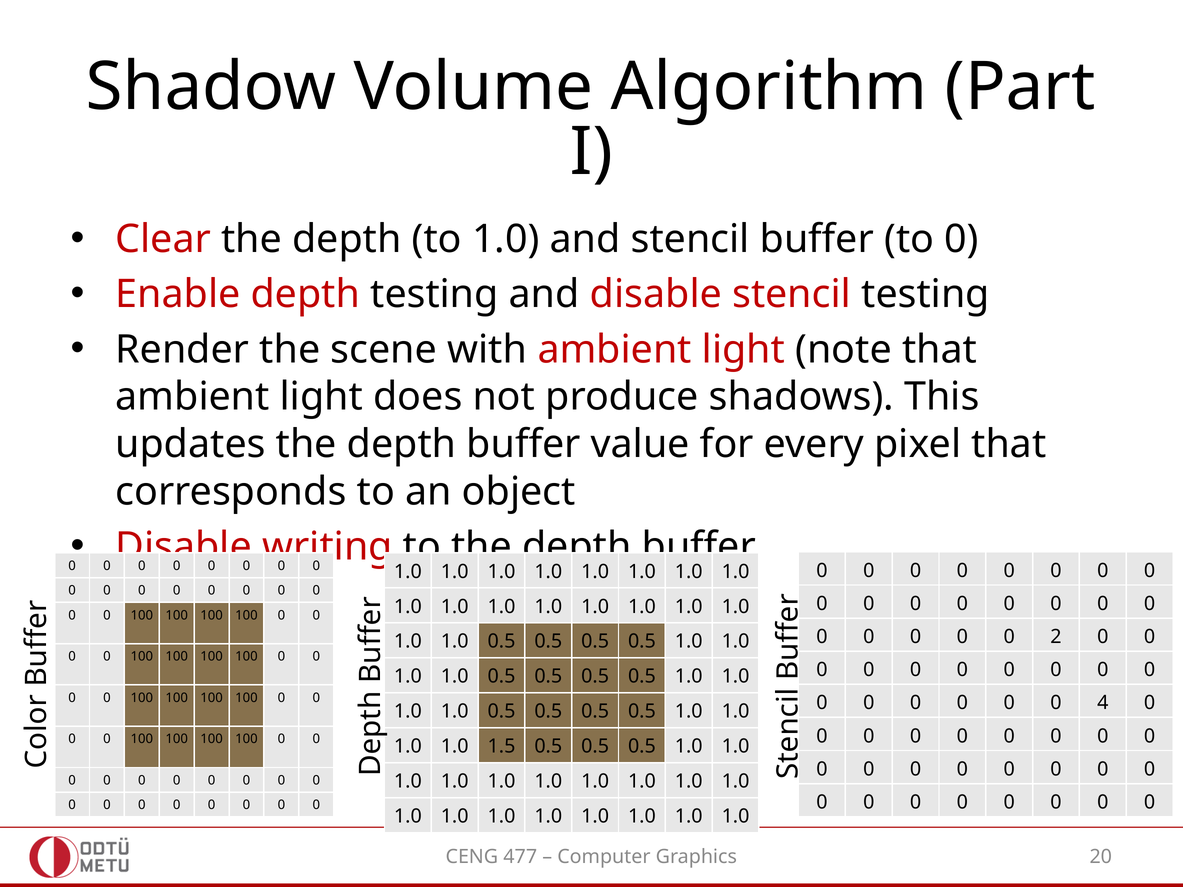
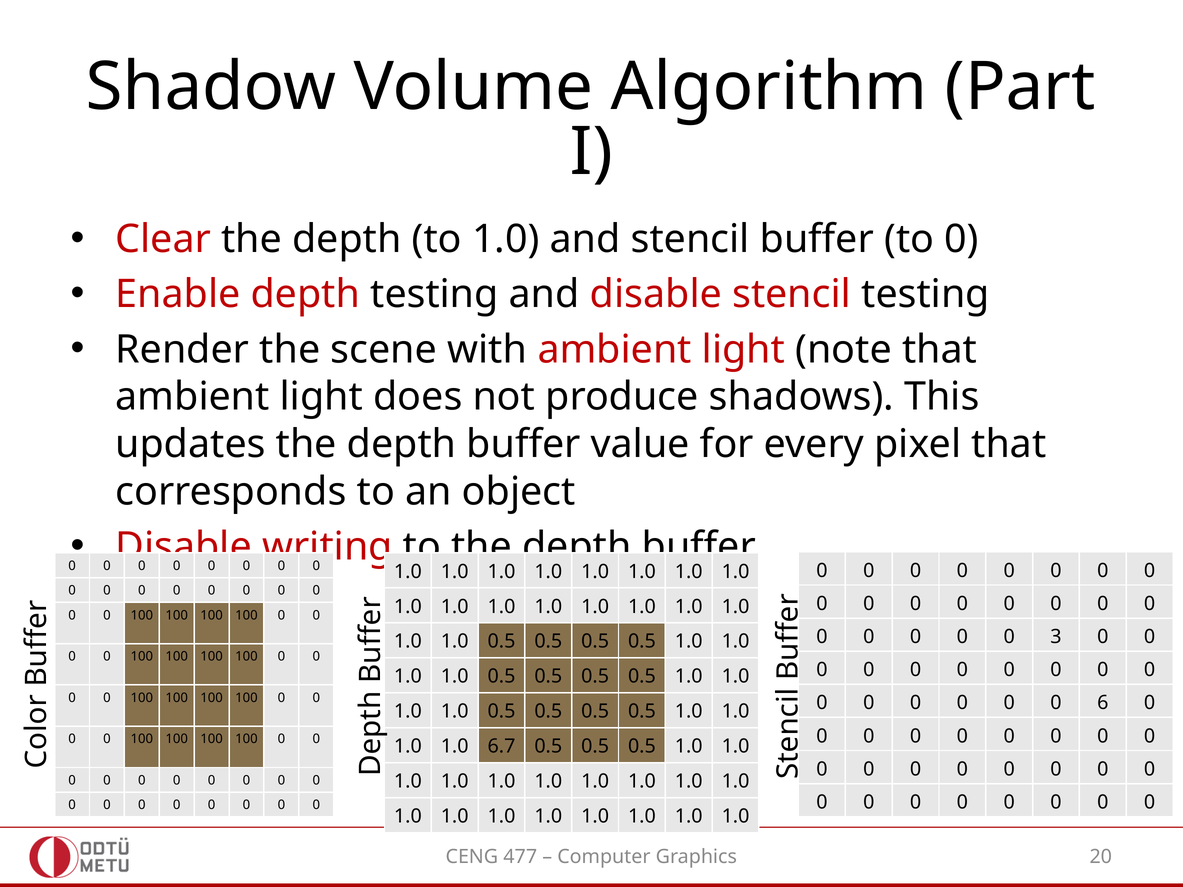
2: 2 -> 3 (1056, 637)
4: 4 -> 6 (1103, 703)
1.5: 1.5 -> 6.7 (502, 747)
